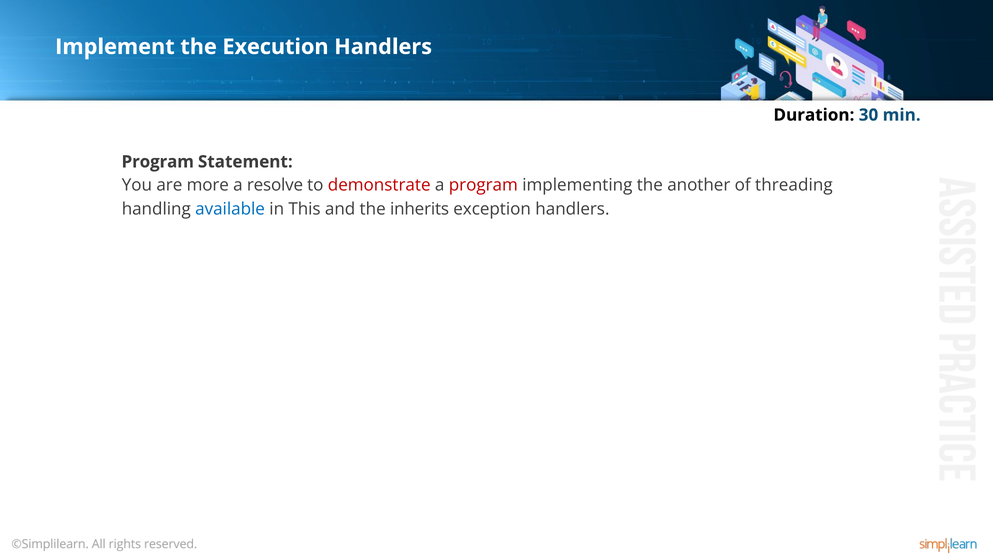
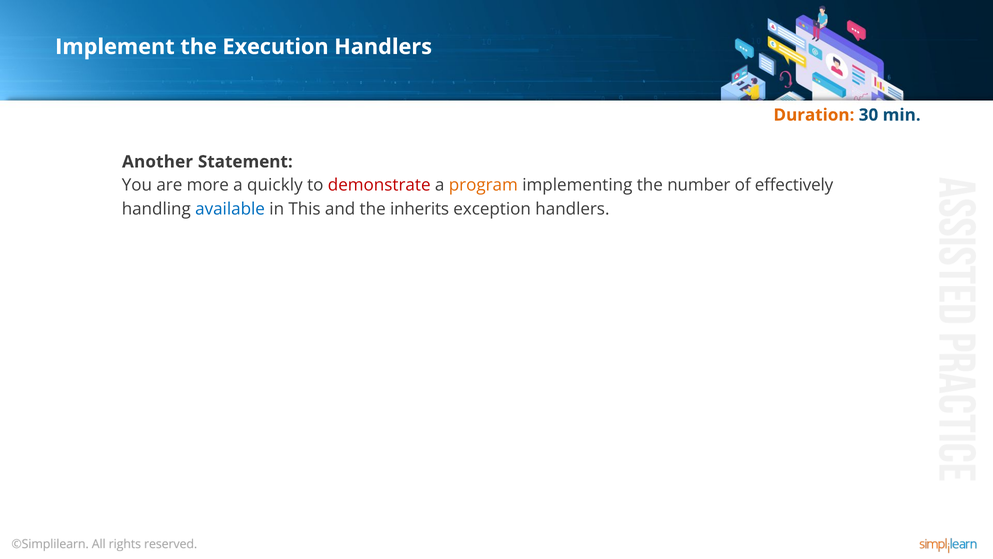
Duration colour: black -> orange (814, 115)
Program: Program -> Another (158, 162)
resolve: resolve -> quickly (275, 185)
program colour: red -> orange (483, 185)
another: another -> number (699, 185)
threading: threading -> effectively (794, 185)
